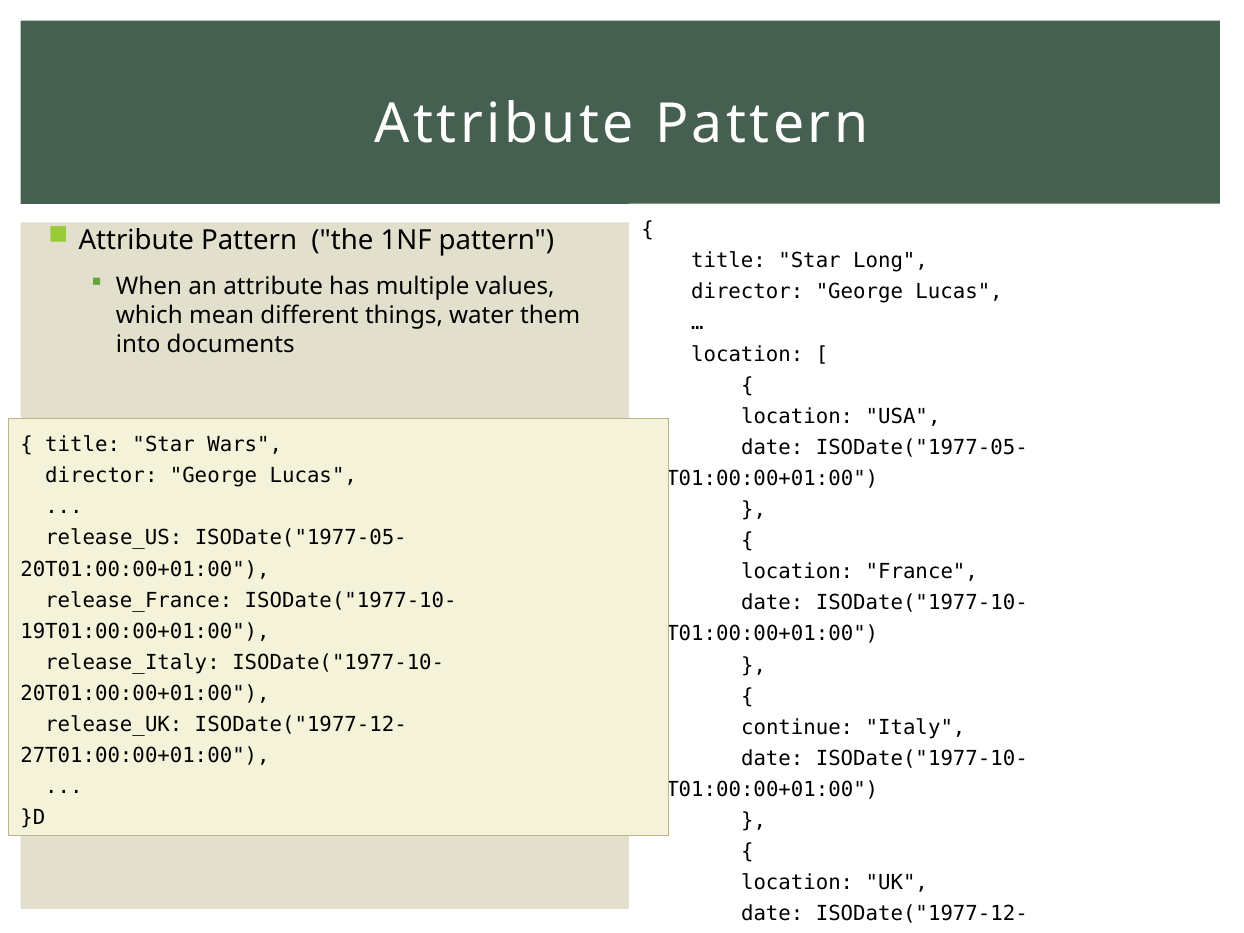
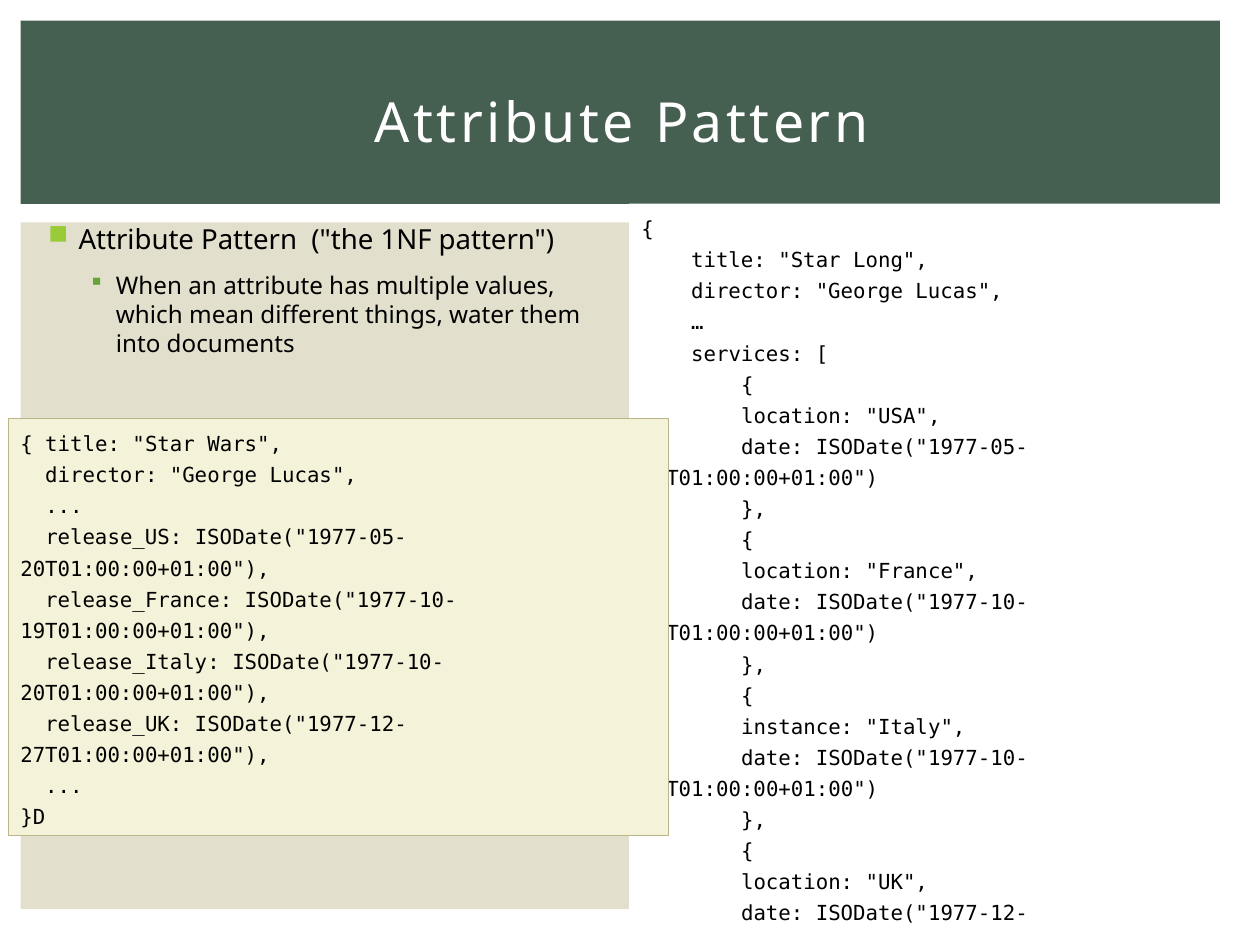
location: location -> services (747, 354)
continue: continue -> instance (797, 727)
